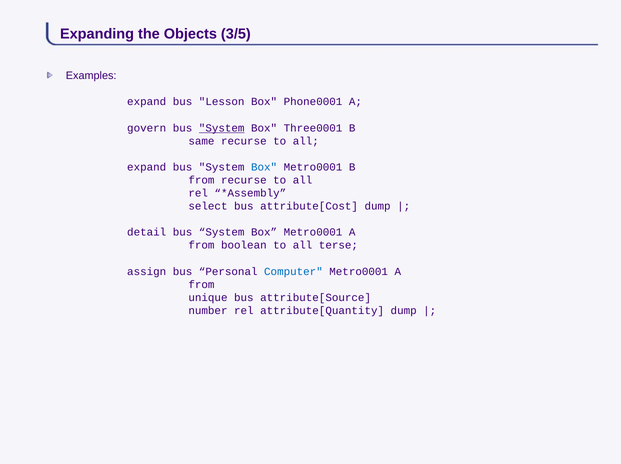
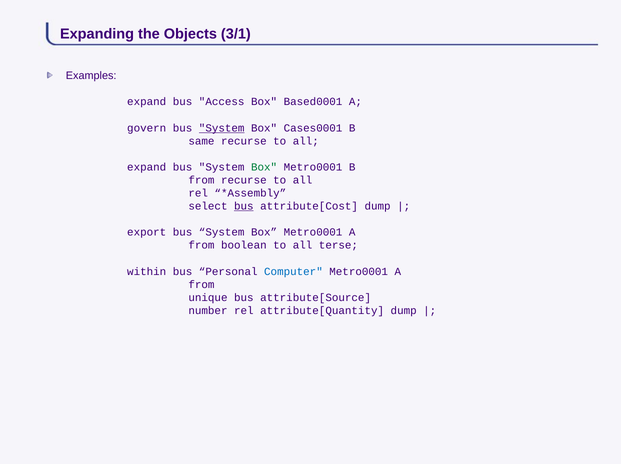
3/5: 3/5 -> 3/1 (236, 34)
Lesson: Lesson -> Access (222, 102)
Phone0001: Phone0001 -> Based0001 (313, 102)
Three0001: Three0001 -> Cases0001 (313, 128)
Box colour: blue -> green (264, 167)
bus underline: none -> present (244, 206)
detail: detail -> export (147, 232)
assign: assign -> within (147, 271)
